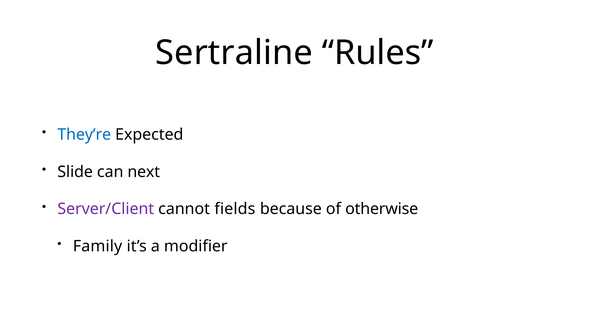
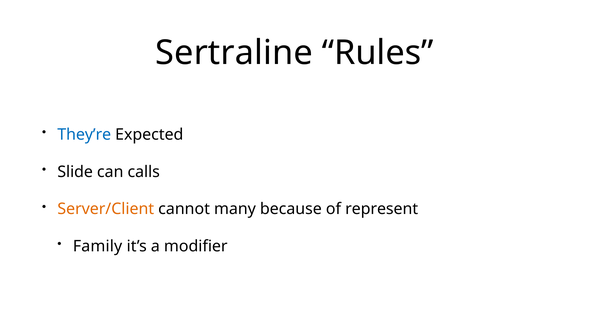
next: next -> calls (144, 172)
Server/Client colour: purple -> orange (106, 209)
fields: fields -> many (235, 209)
otherwise: otherwise -> represent (382, 209)
